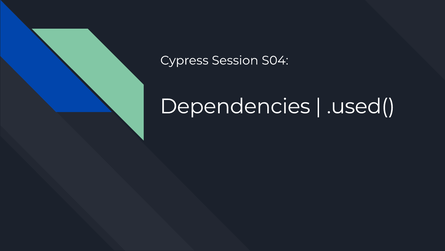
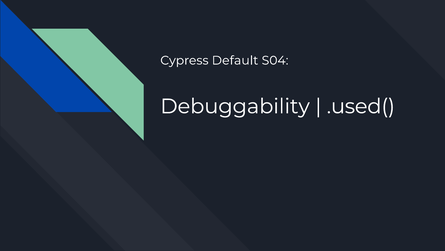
Session: Session -> Default (235, 60)
Dependencies: Dependencies -> Debuggability (235, 106)
